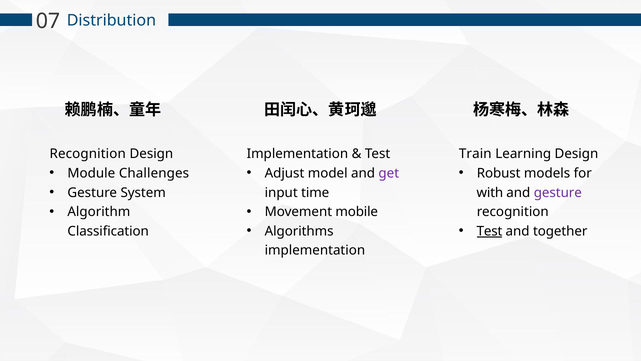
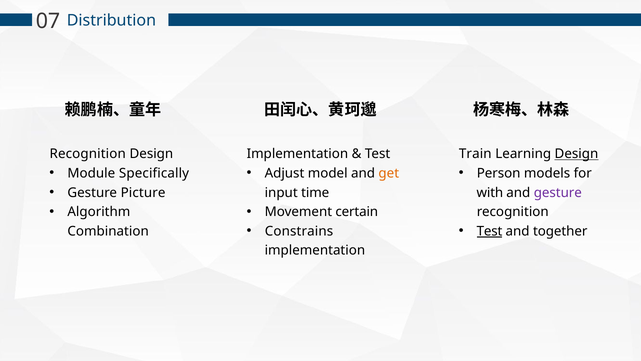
Design underline: none -> present (576, 154)
Challenges: Challenges -> Specifically (154, 173)
get colour: purple -> orange (389, 173)
Robust: Robust -> Person (499, 173)
System: System -> Picture (143, 192)
mobile: mobile -> certain (357, 212)
Algorithms: Algorithms -> Constrains (299, 231)
Classification: Classification -> Combination (108, 231)
